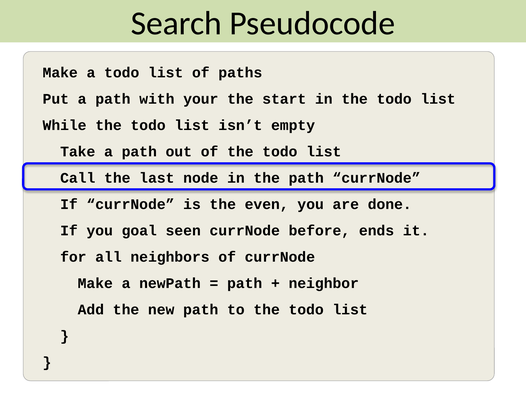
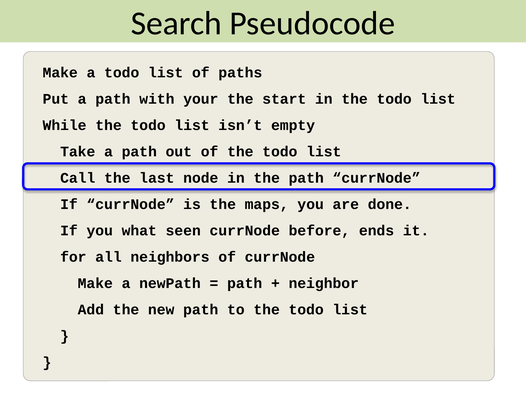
even: even -> maps (267, 204)
goal: goal -> what (139, 230)
